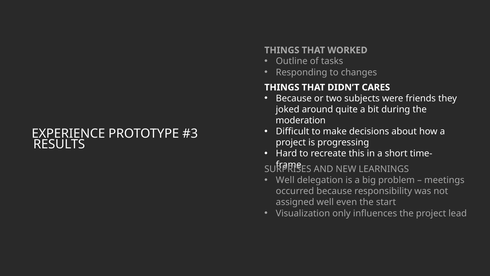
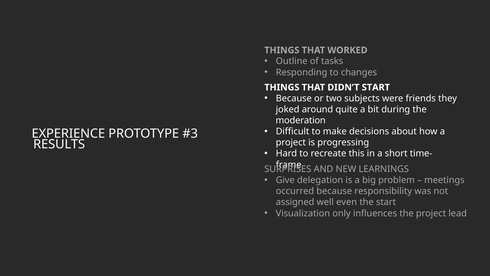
DIDN’T CARES: CARES -> START (376, 87)
Well: Well -> Give (285, 180)
